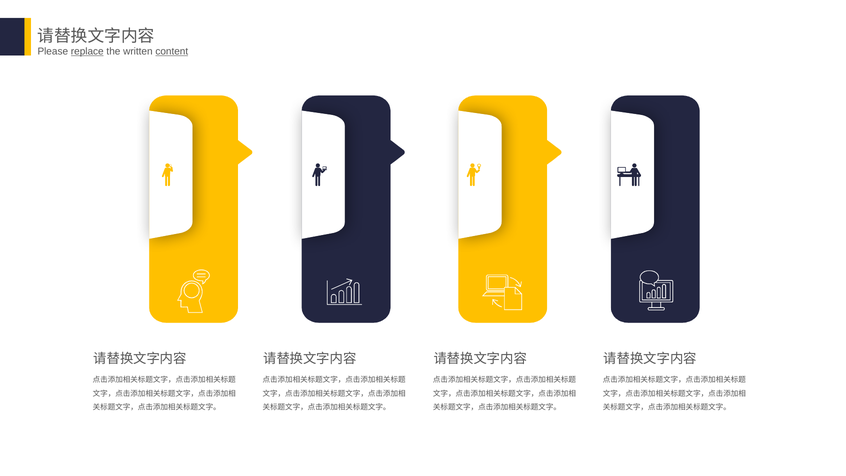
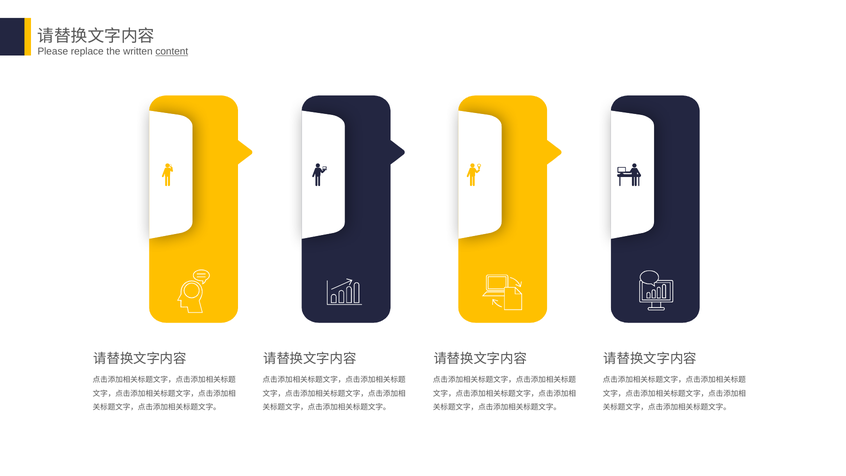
replace underline: present -> none (87, 52)
